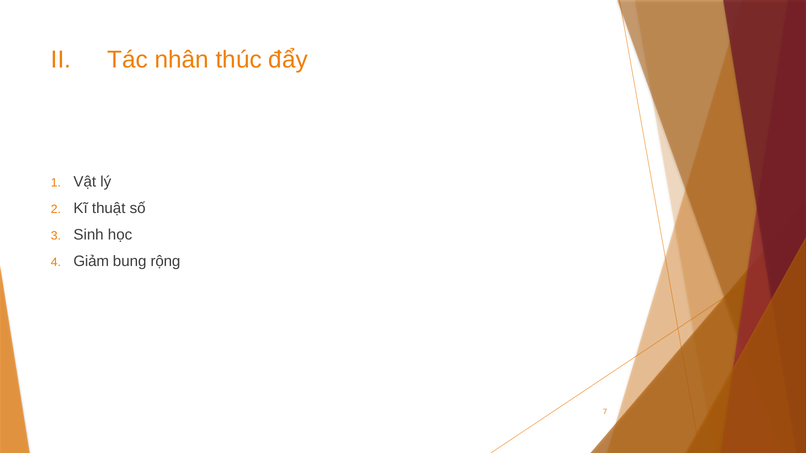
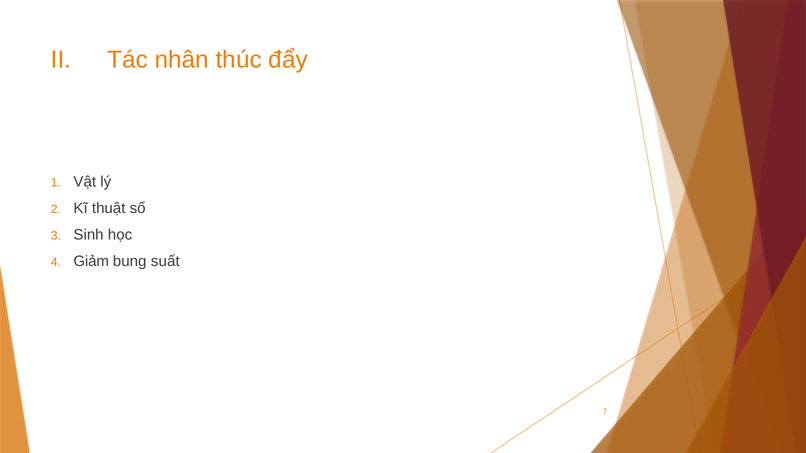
rộng: rộng -> suất (165, 261)
